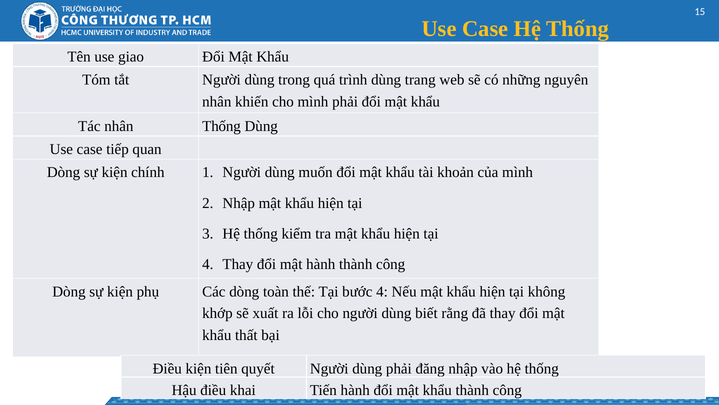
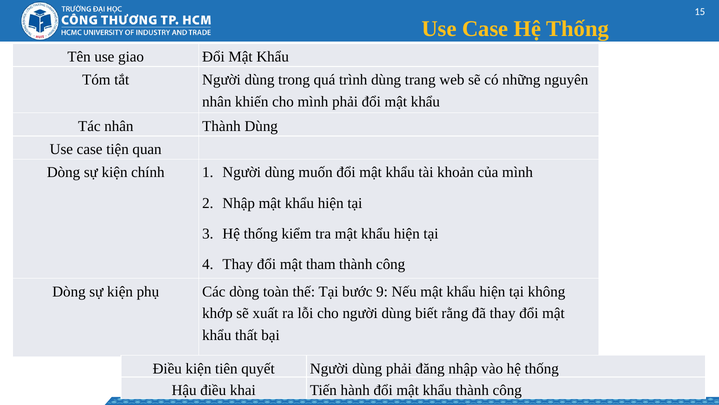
nhân Thống: Thống -> Thành (221, 126)
tiếp: tiếp -> tiện (118, 149)
mật hành: hành -> tham (321, 264)
bước 4: 4 -> 9 (382, 291)
